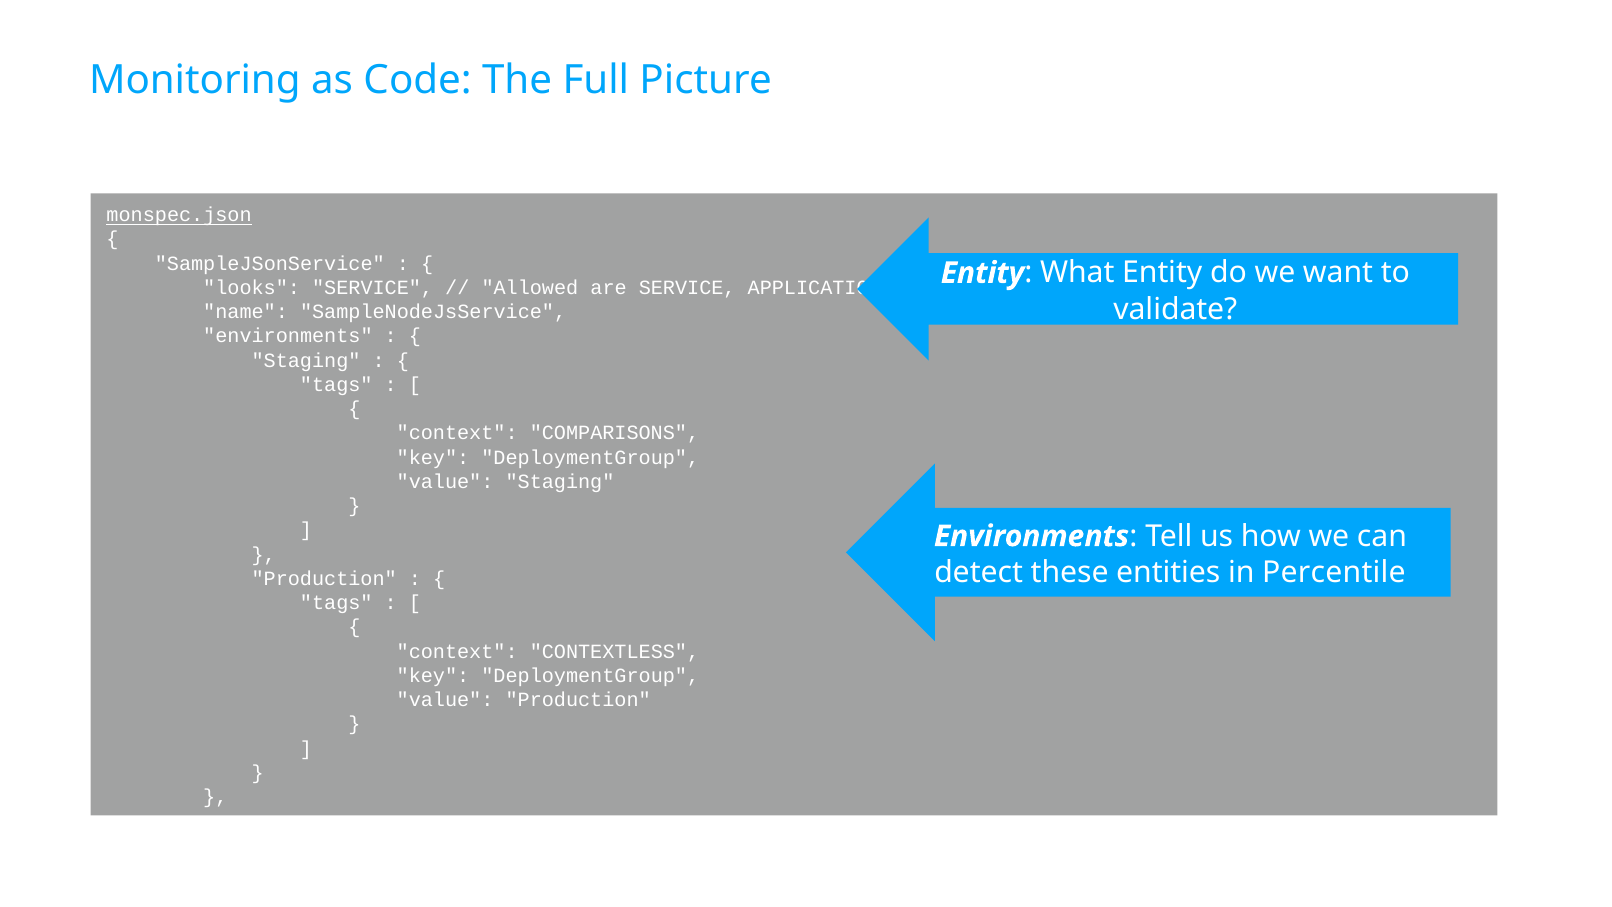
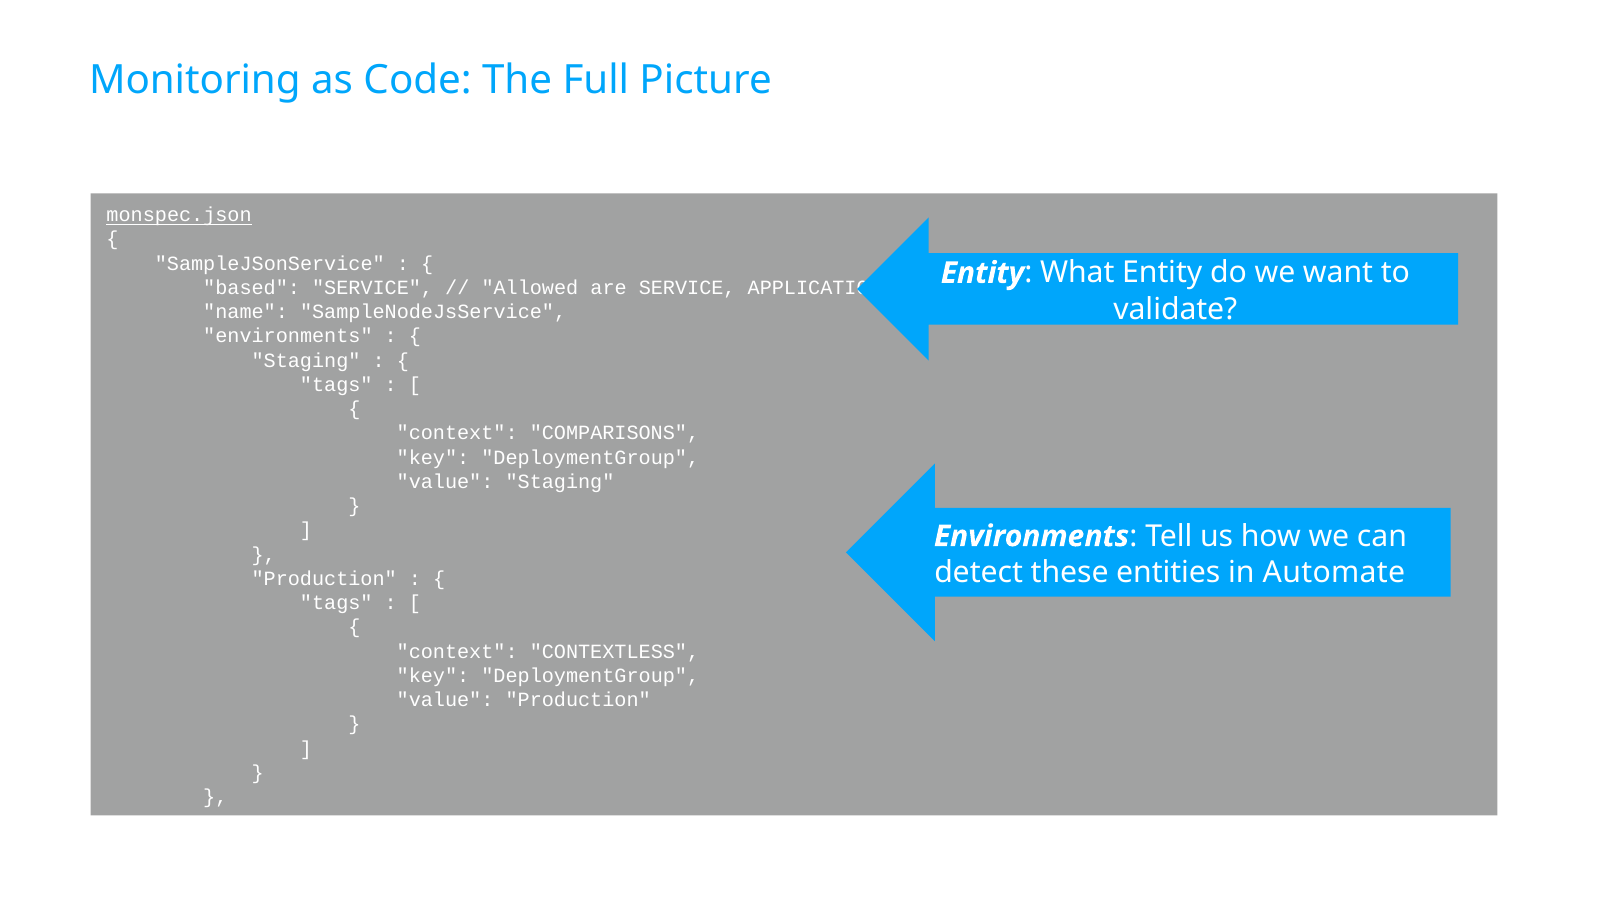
looks: looks -> based (252, 288)
Percentile: Percentile -> Automate (1334, 572)
